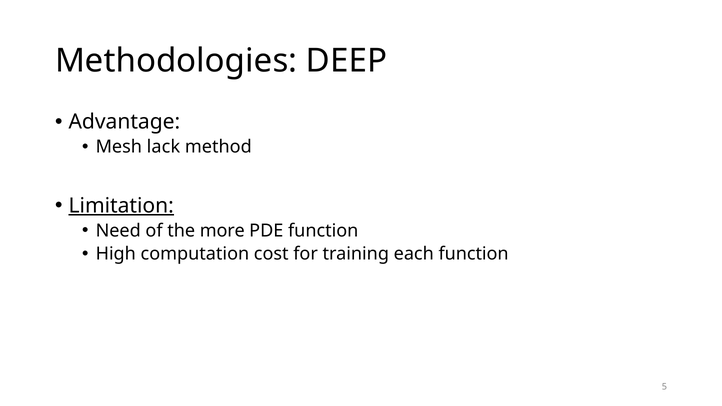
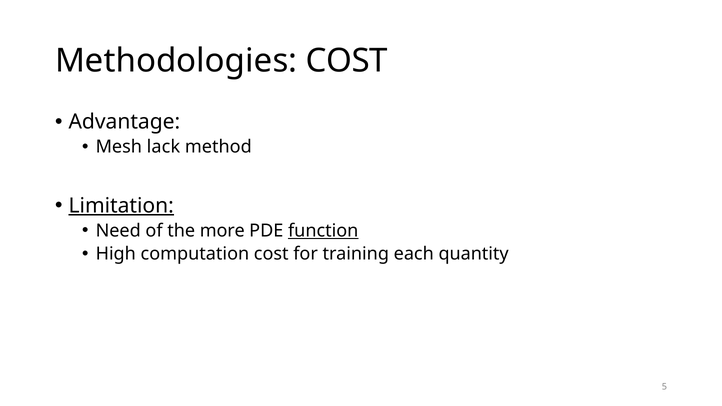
Methodologies DEEP: DEEP -> COST (347, 61)
function underline: none -> present (323, 231)
each function: function -> quantity (474, 254)
